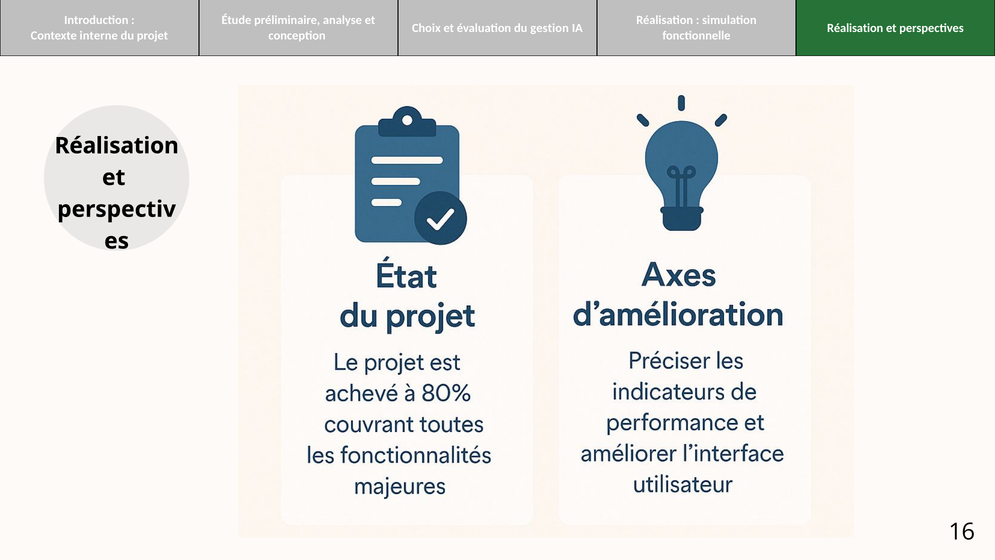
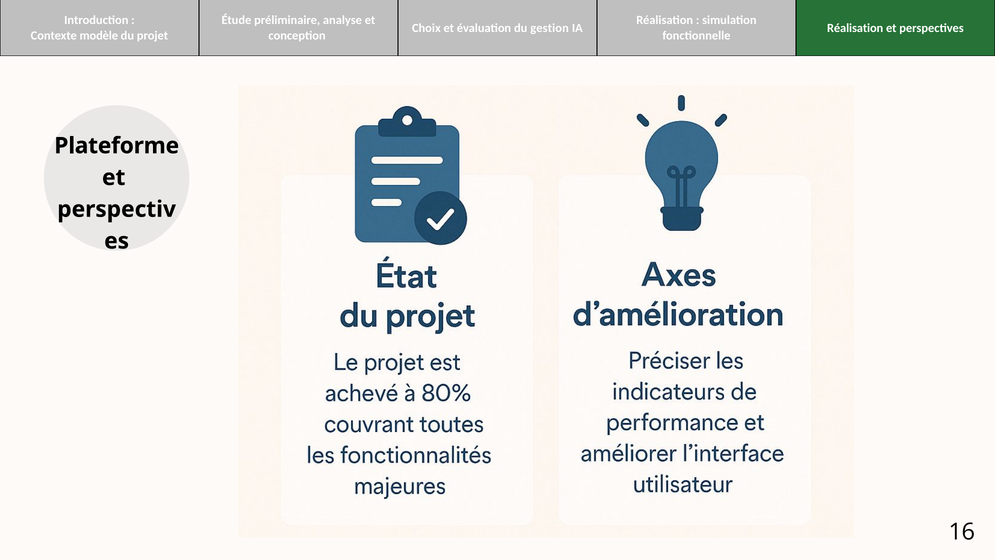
interne: interne -> modèle (99, 36)
Réalisation: Réalisation -> Plateforme (117, 146)
